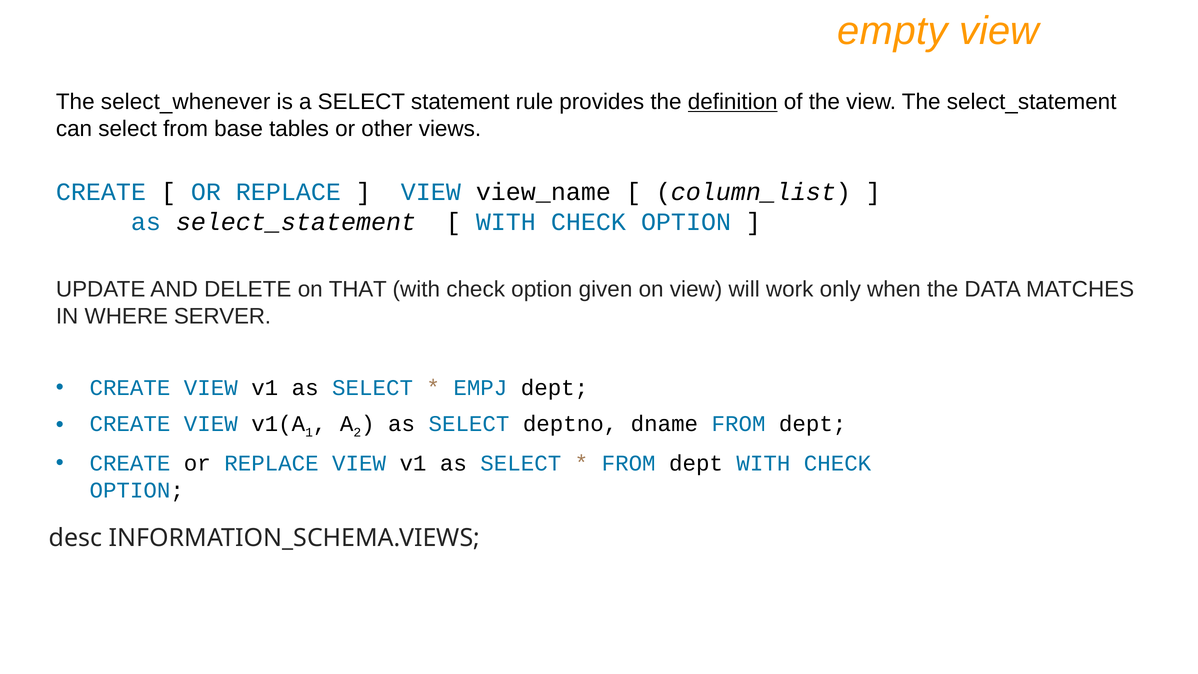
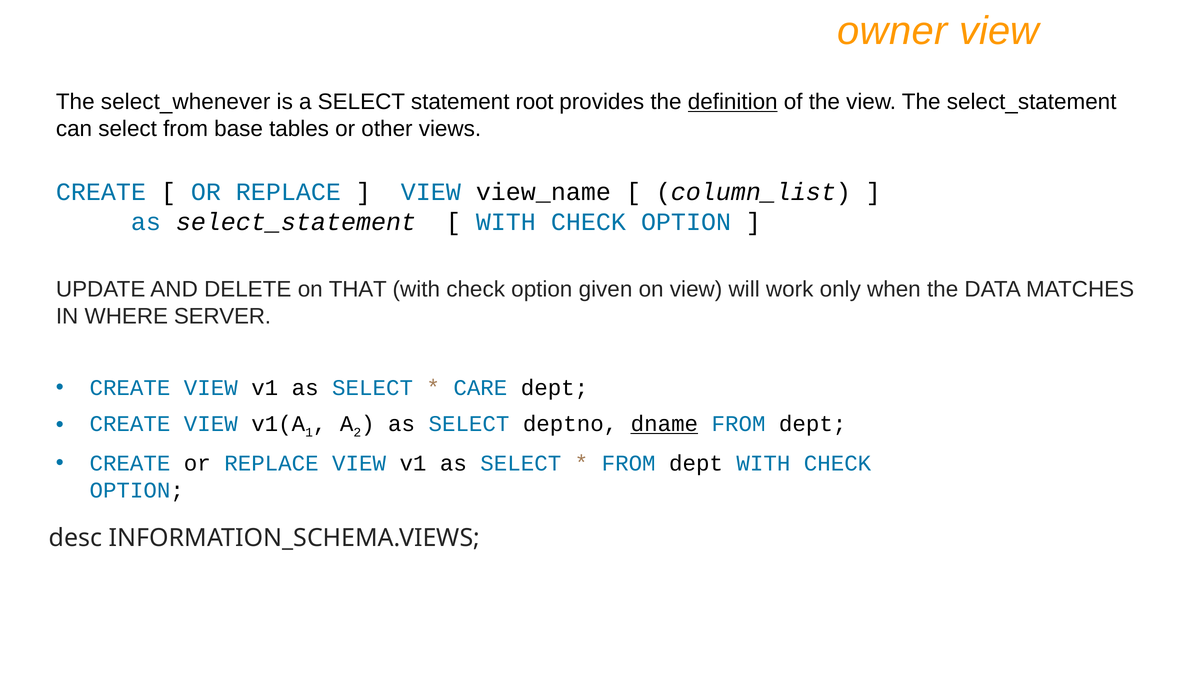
empty: empty -> owner (892, 31)
rule: rule -> root (535, 102)
EMPJ: EMPJ -> CARE (480, 388)
dname underline: none -> present (664, 424)
